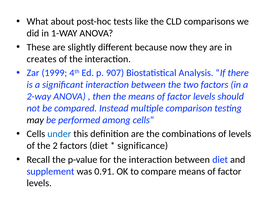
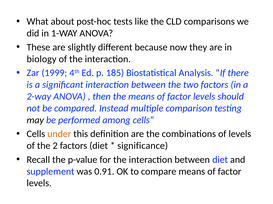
creates: creates -> biology (42, 59)
907: 907 -> 185 (115, 73)
under colour: blue -> orange (59, 134)
